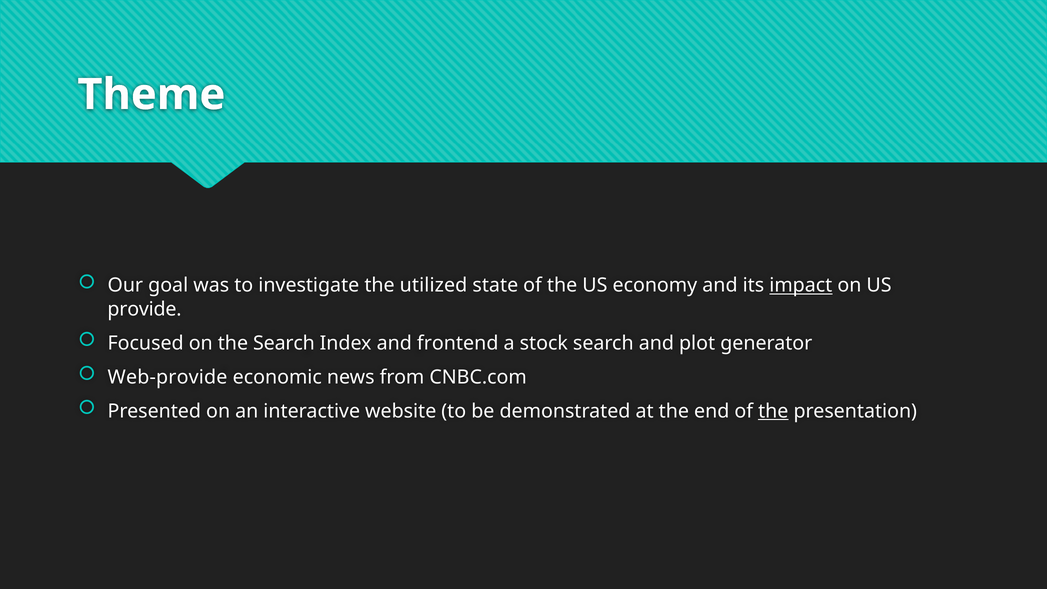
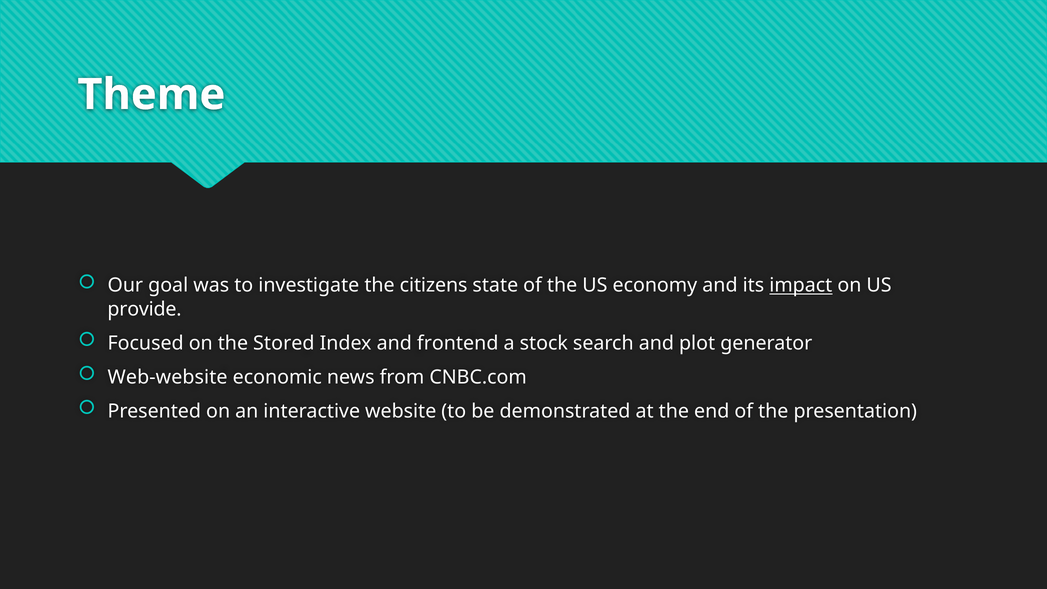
utilized: utilized -> citizens (434, 285)
the Search: Search -> Stored (284, 343)
Web-provide: Web-provide -> Web-website (168, 377)
the underline: present -> none (773, 411)
